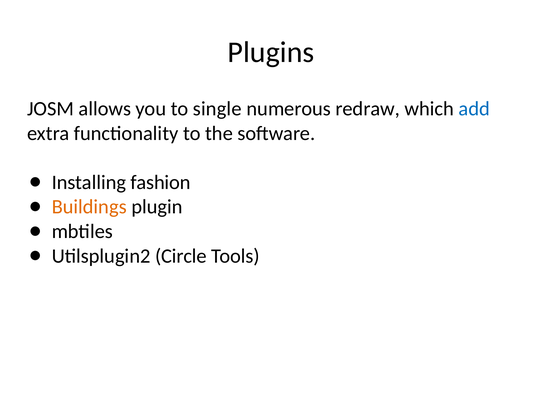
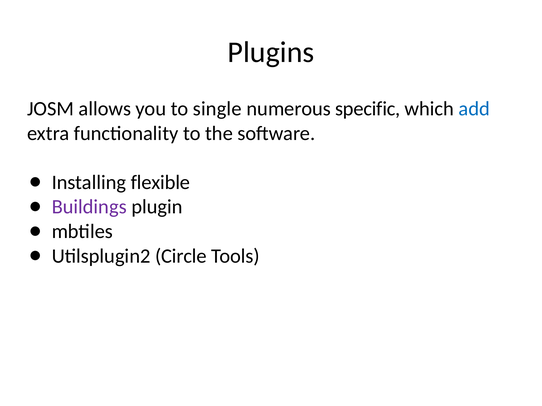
redraw: redraw -> specific (368, 109)
fashion: fashion -> flexible (160, 183)
Buildings colour: orange -> purple (89, 207)
